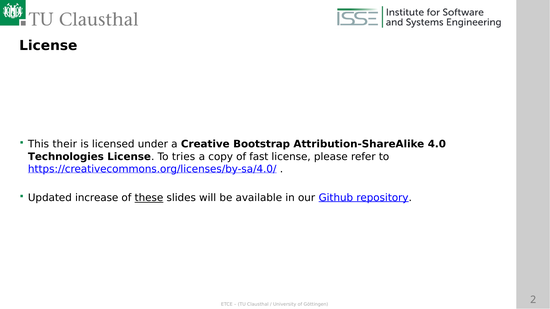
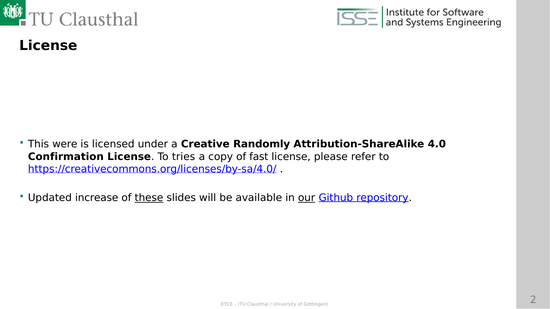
their: their -> were (65, 144)
Bootstrap: Bootstrap -> Randomly (262, 144)
Technologies: Technologies -> Confirmation (66, 157)
our underline: none -> present (307, 198)
